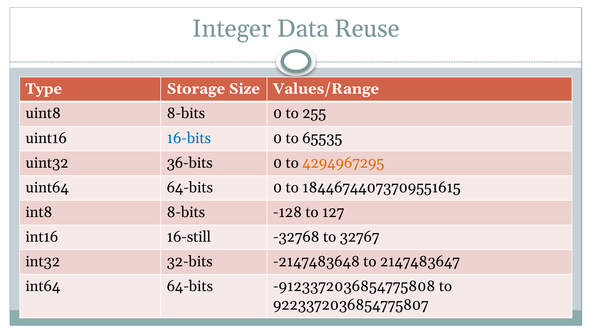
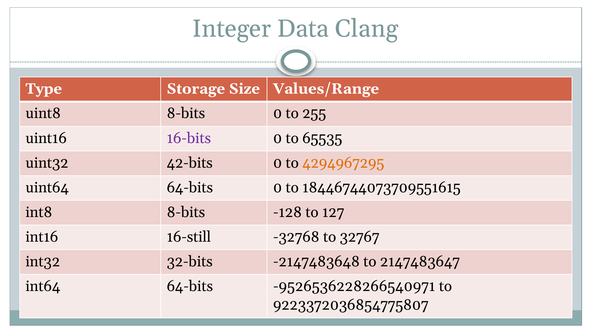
Reuse: Reuse -> Clang (367, 29)
16-bits colour: blue -> purple (189, 138)
36-bits: 36-bits -> 42-bits (190, 163)
-9123372036854775808: -9123372036854775808 -> -9526536228266540971 (354, 286)
